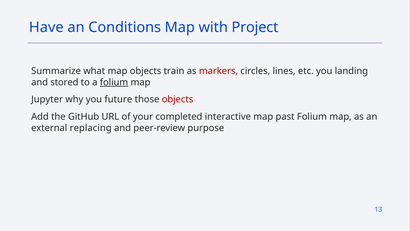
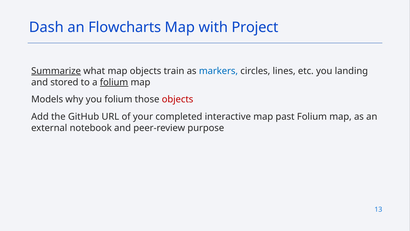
Have: Have -> Dash (46, 27)
Conditions: Conditions -> Flowcharts (125, 27)
Summarize underline: none -> present (56, 71)
markers colour: red -> blue (218, 71)
Jupyter: Jupyter -> Models (47, 99)
you future: future -> folium (118, 99)
replacing: replacing -> notebook (91, 128)
